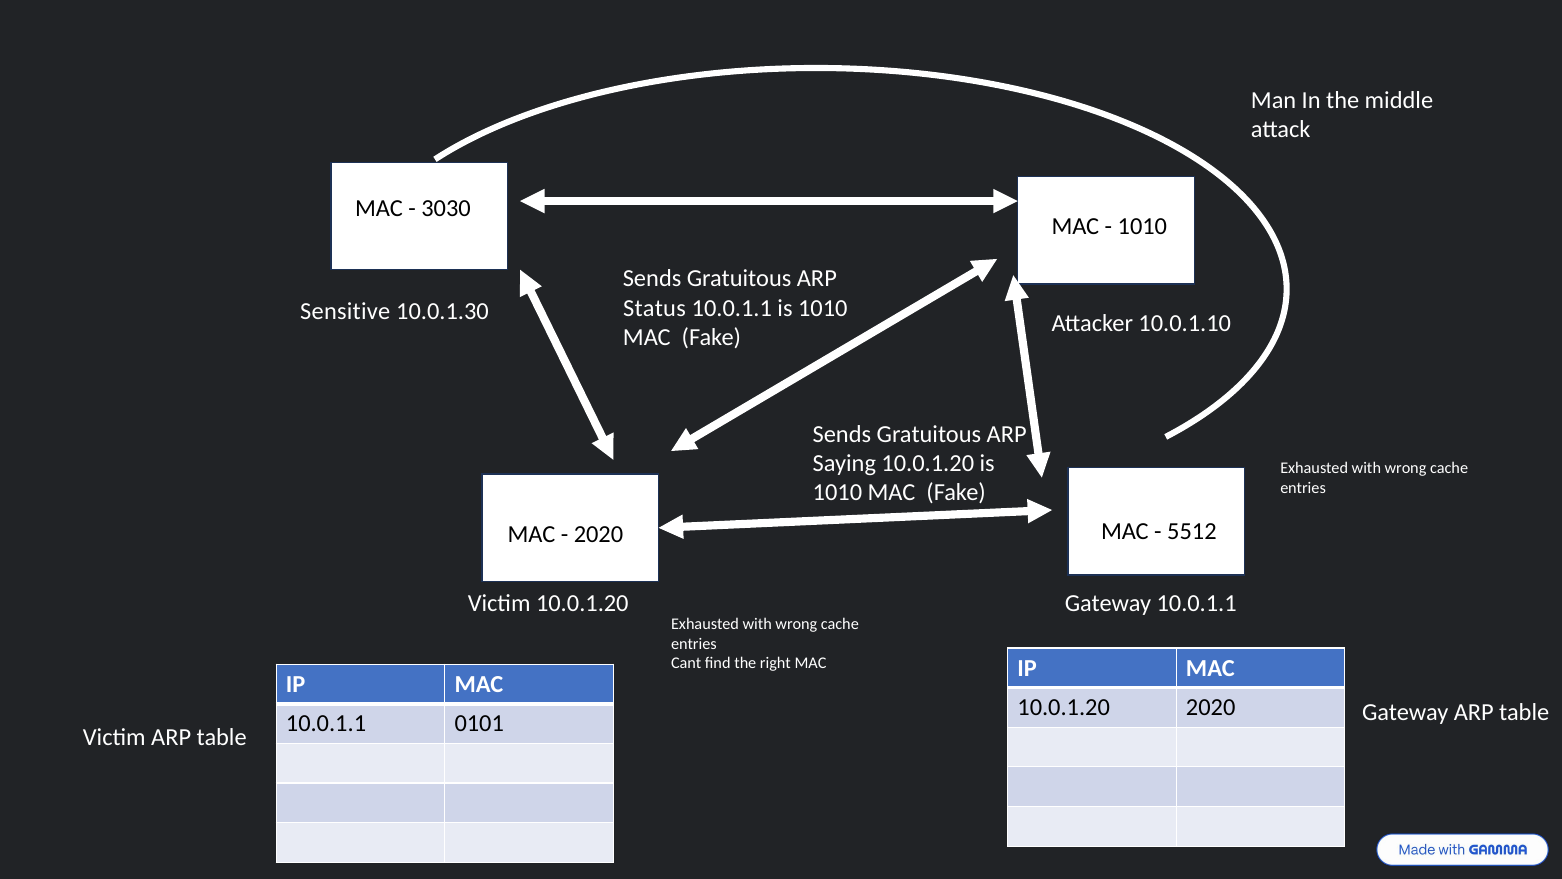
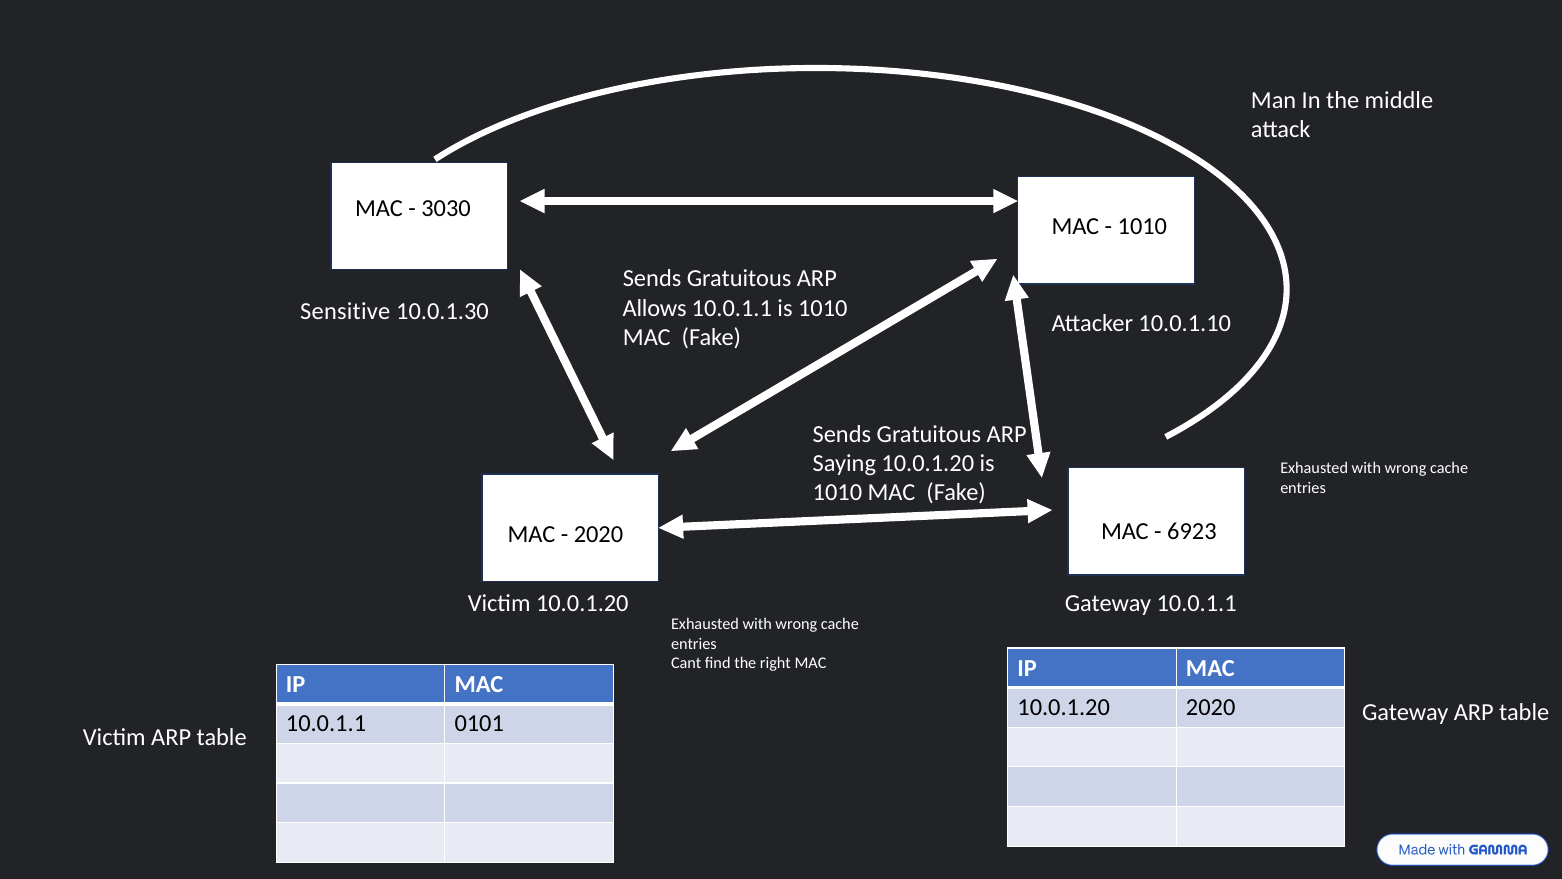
Status: Status -> Allows (655, 308)
5512: 5512 -> 6923 (1192, 531)
